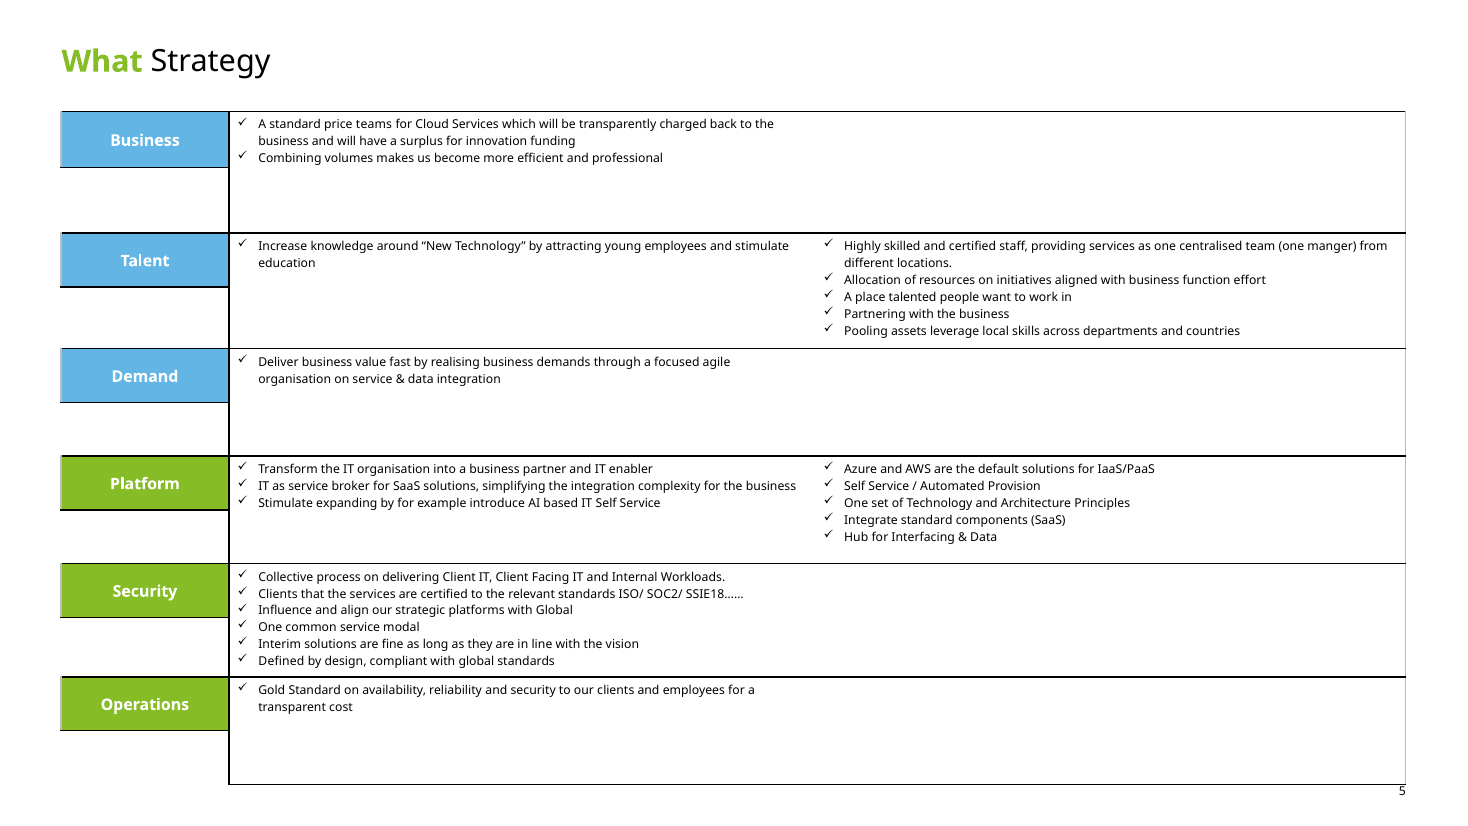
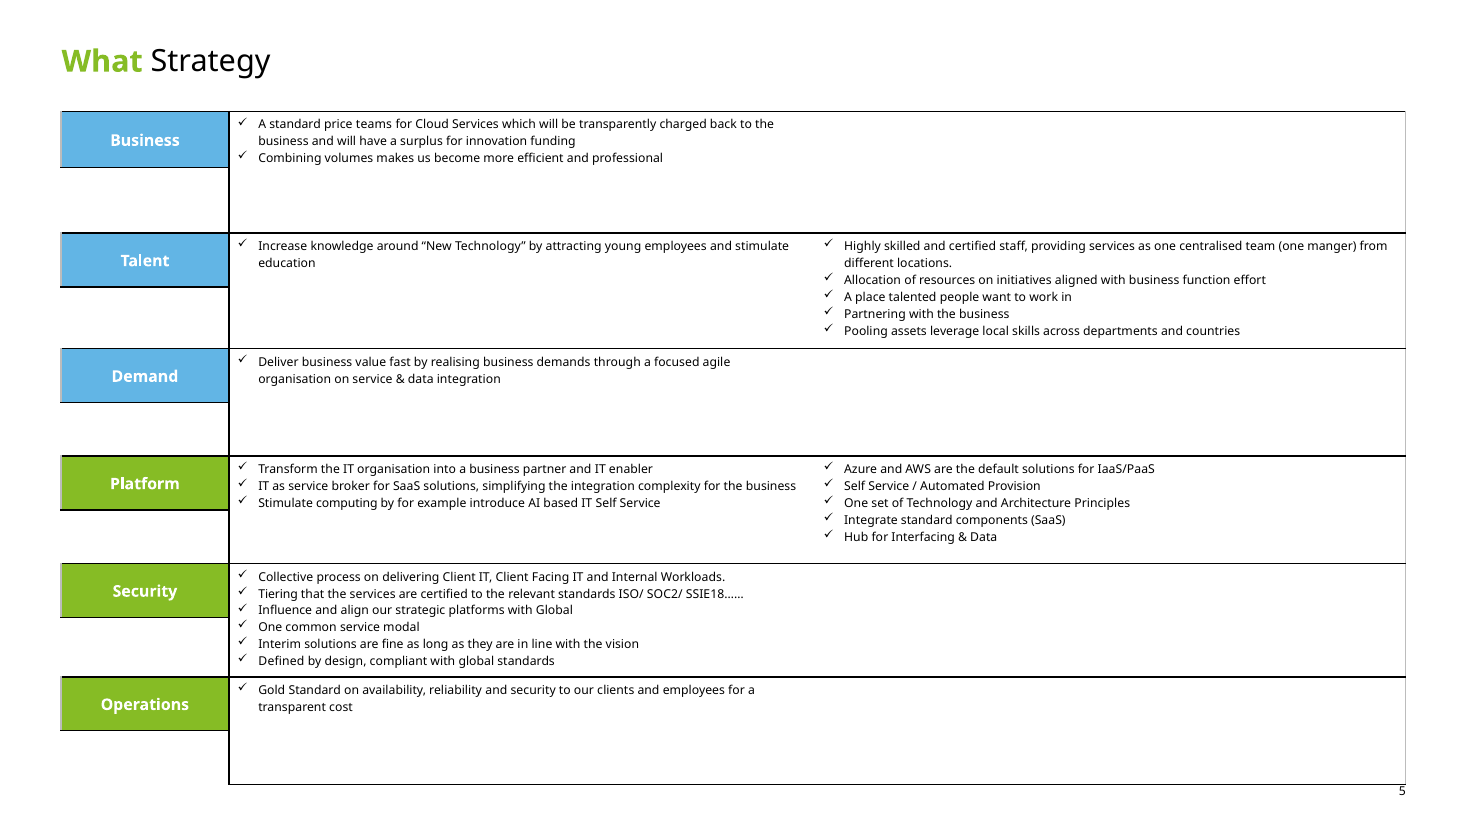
expanding: expanding -> computing (347, 503)
Clients: Clients -> Tiering (278, 594)
